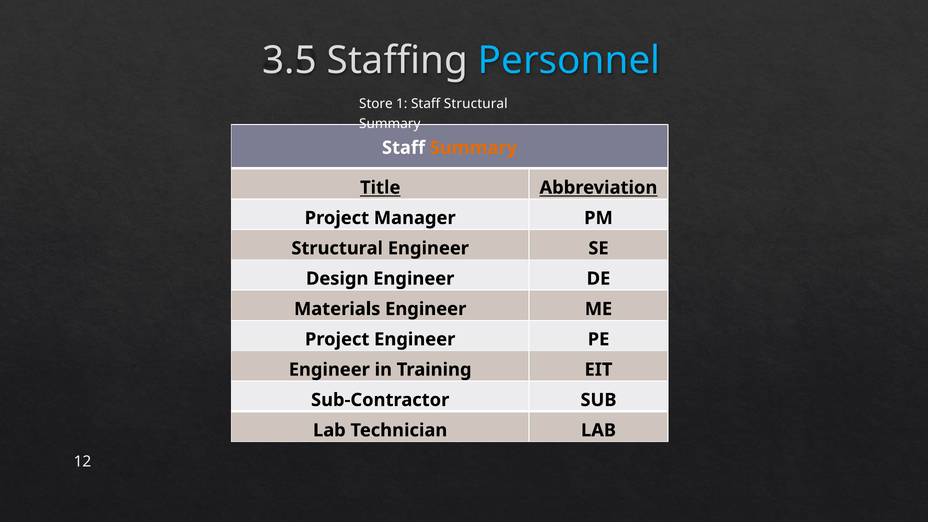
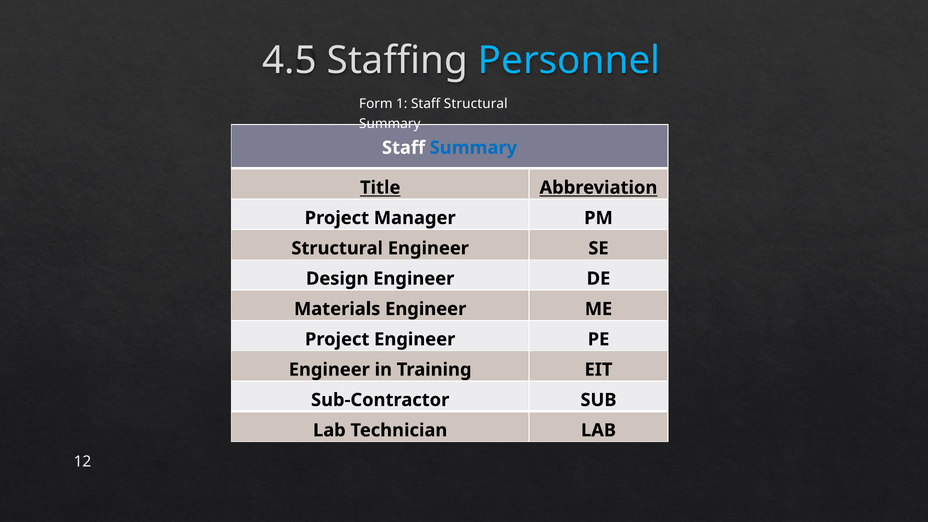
3.5: 3.5 -> 4.5 (290, 61)
Store: Store -> Form (376, 104)
Summary colour: orange -> blue (473, 148)
